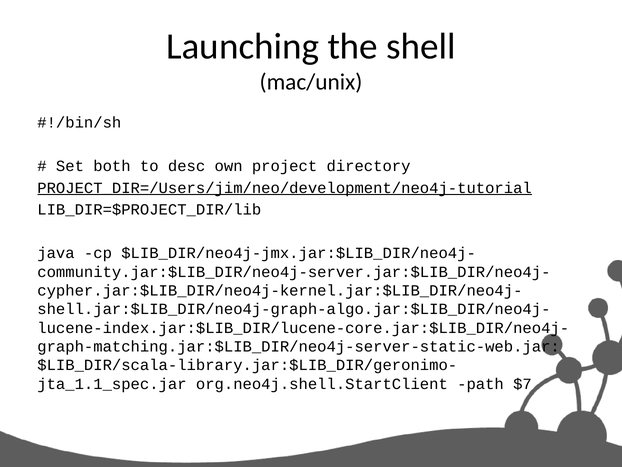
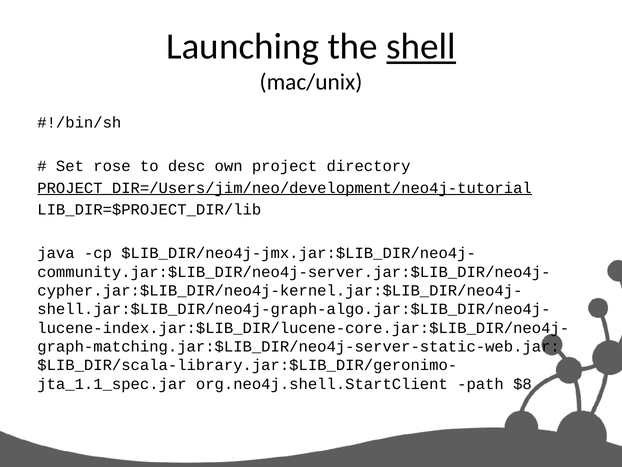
shell underline: none -> present (421, 47)
both: both -> rose (112, 166)
$7: $7 -> $8 (522, 384)
